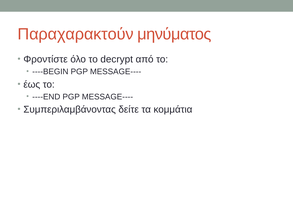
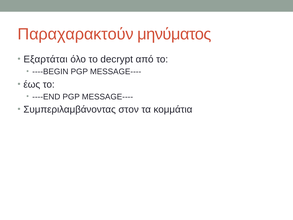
Φροντίστε: Φροντίστε -> Εξαρτάται (46, 59)
δείτε: δείτε -> στον (129, 109)
